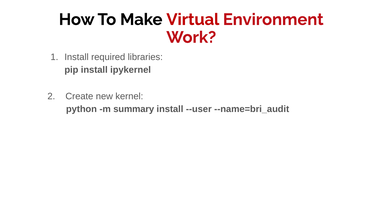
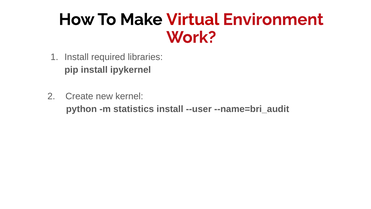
summary: summary -> statistics (134, 109)
